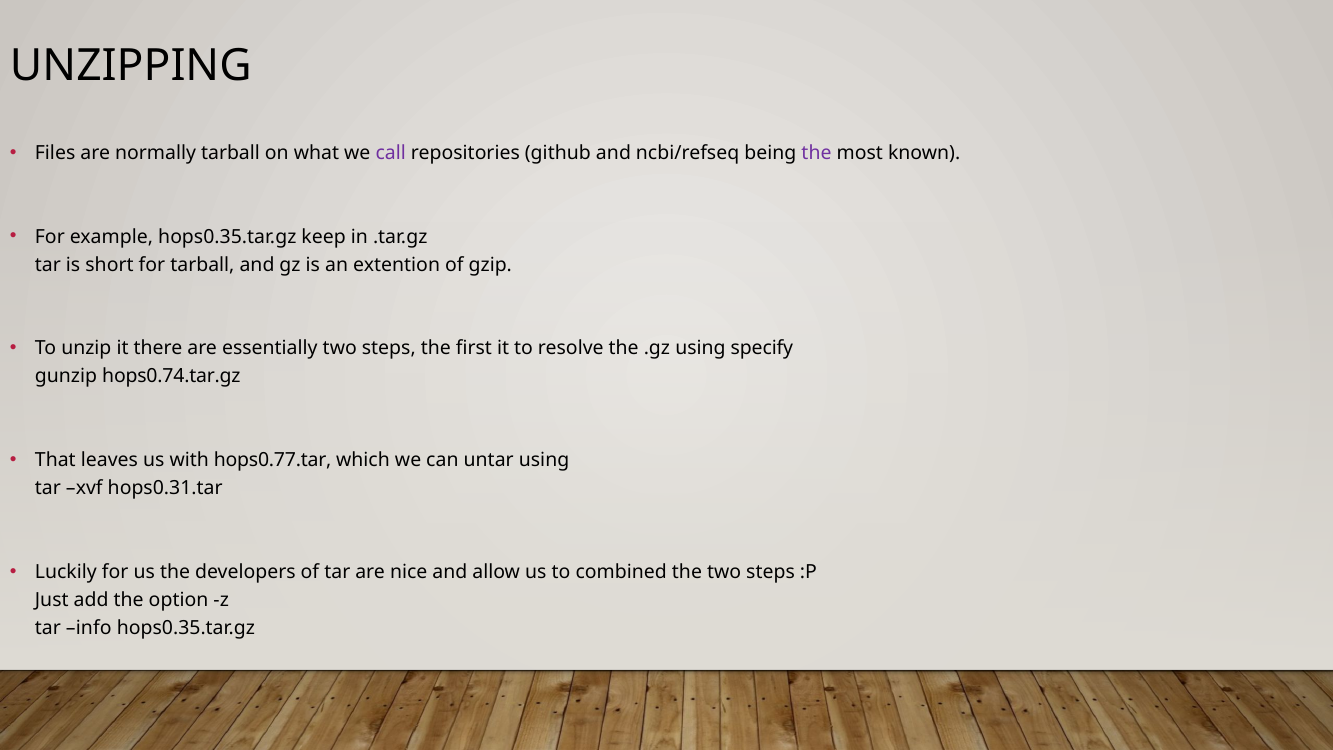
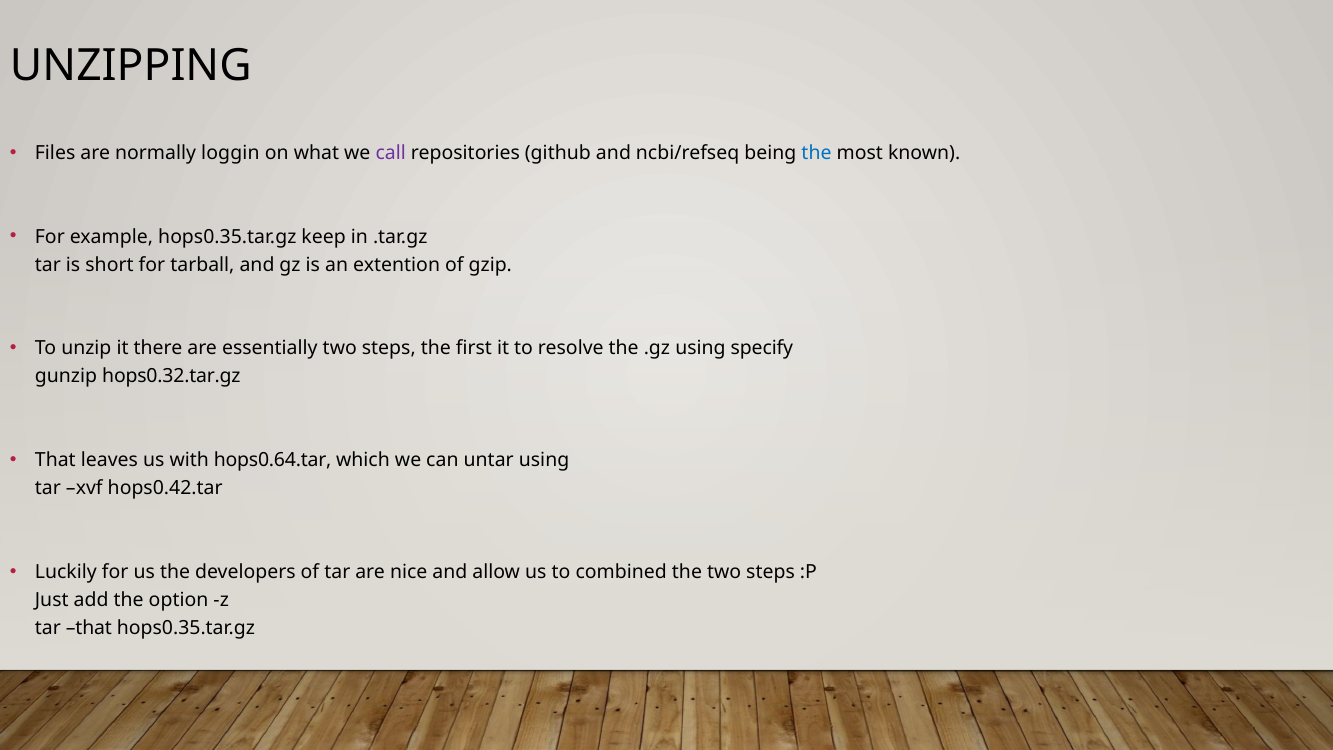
normally tarball: tarball -> loggin (230, 153)
the colour: purple -> blue (816, 153)
hops0.74.tar.gz: hops0.74.tar.gz -> hops0.32.tar.gz (171, 376)
hops0.77.tar: hops0.77.tar -> hops0.64.tar (273, 460)
hops0.31.tar: hops0.31.tar -> hops0.42.tar (165, 488)
tar info: info -> that (89, 628)
